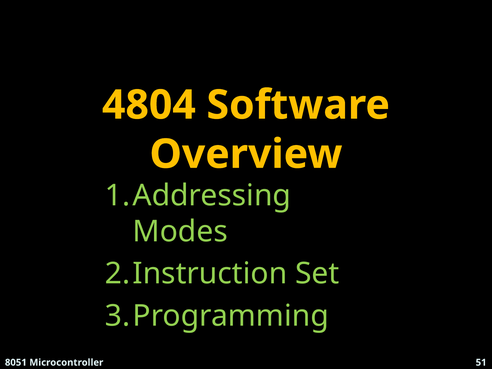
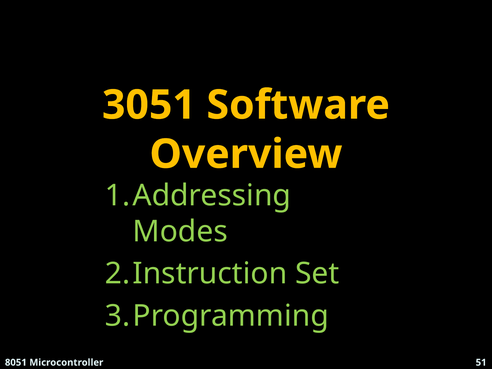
4804: 4804 -> 3051 (149, 105)
